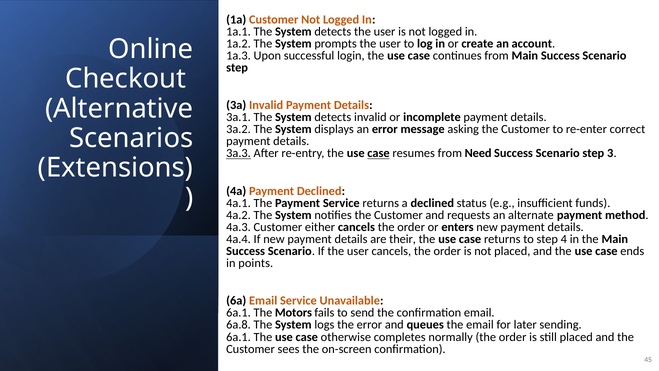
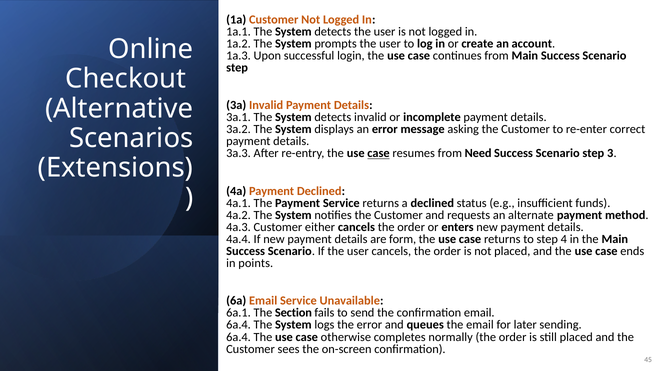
3a.3 underline: present -> none (239, 153)
their: their -> form (403, 239)
Motors: Motors -> Section (293, 313)
6a.8: 6a.8 -> 6a.4 (239, 325)
6a.1: 6a.1 -> 6a.4 (239, 337)
